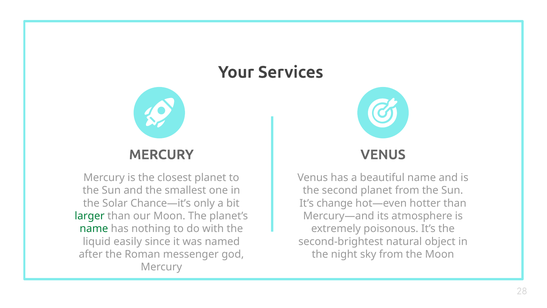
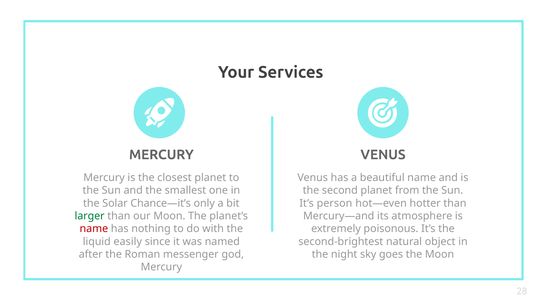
change: change -> person (335, 203)
name colour: green -> red (94, 229)
sky from: from -> goes (391, 254)
